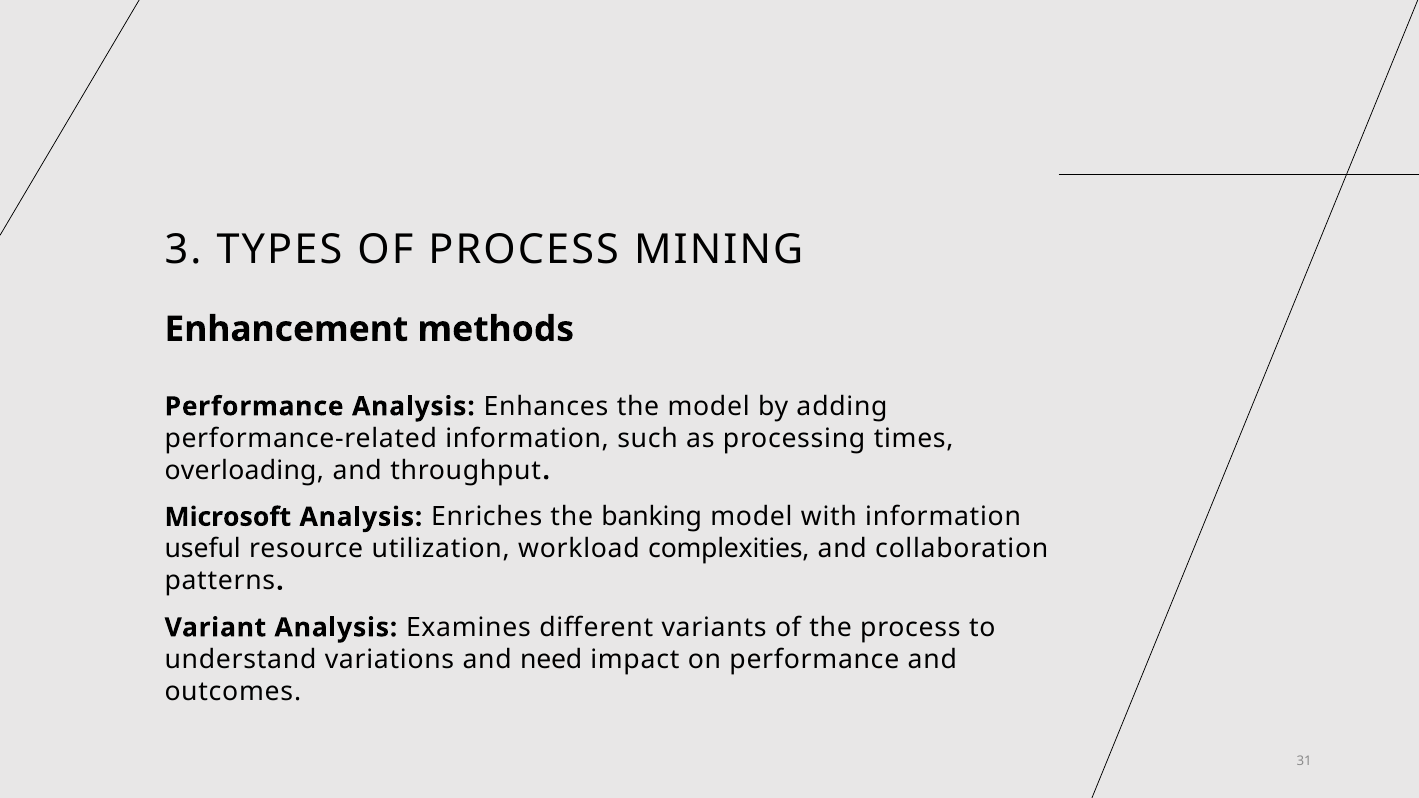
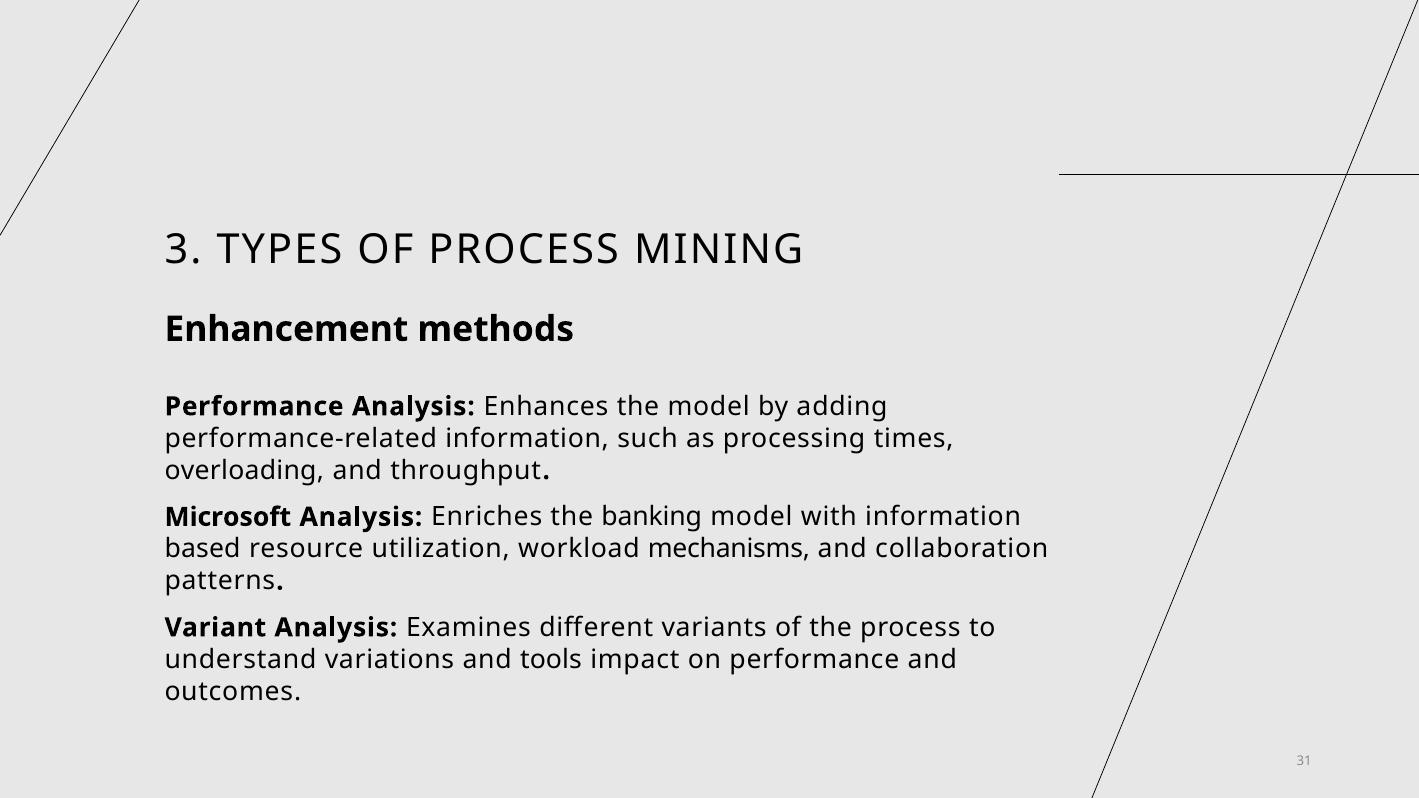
useful: useful -> based (203, 549)
complexities: complexities -> mechanisms (729, 549)
need: need -> tools (551, 660)
